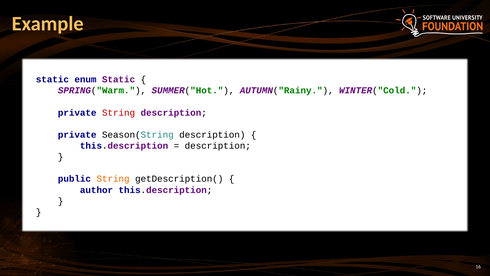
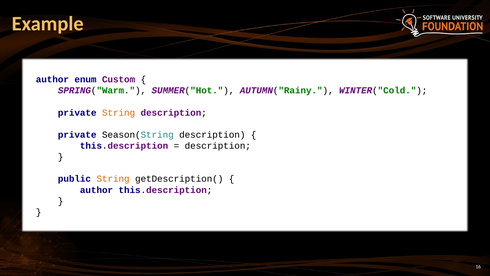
static: static -> author (52, 79)
enum Static: Static -> Custom (119, 79)
String colour: red -> orange (119, 113)
